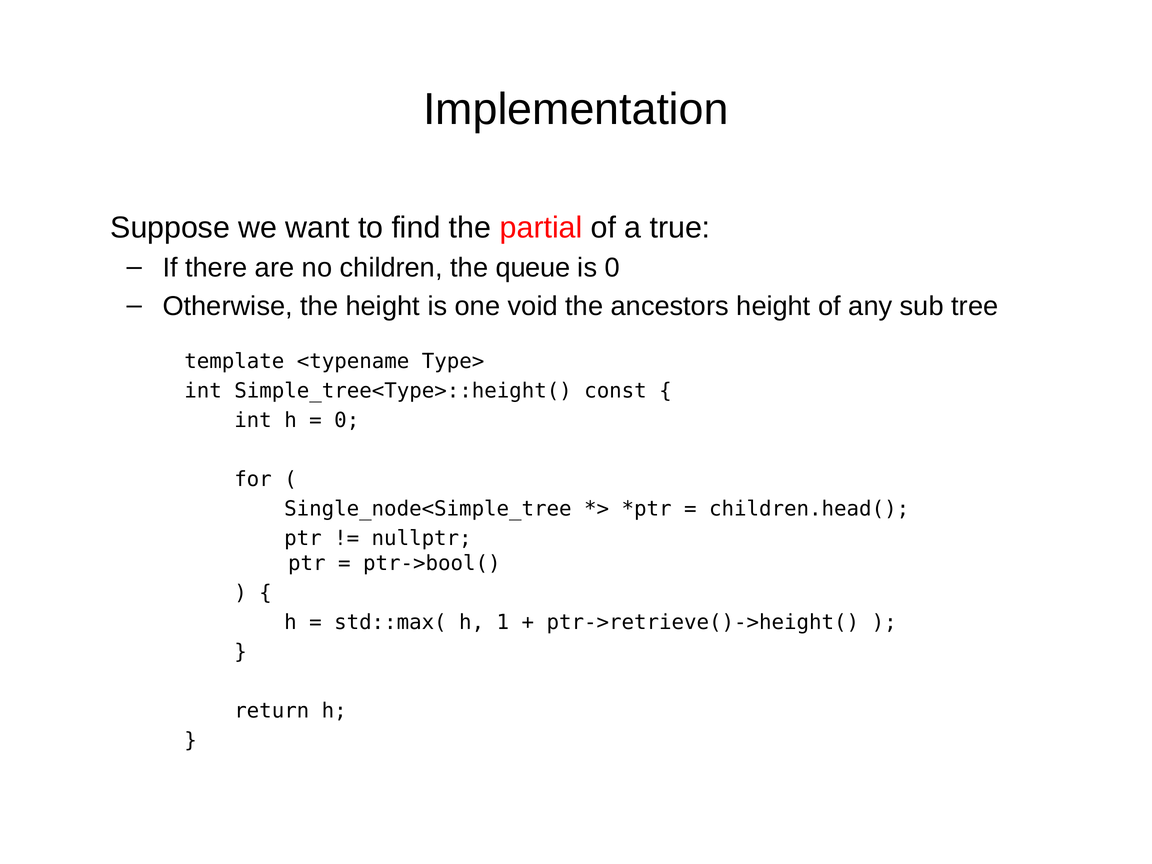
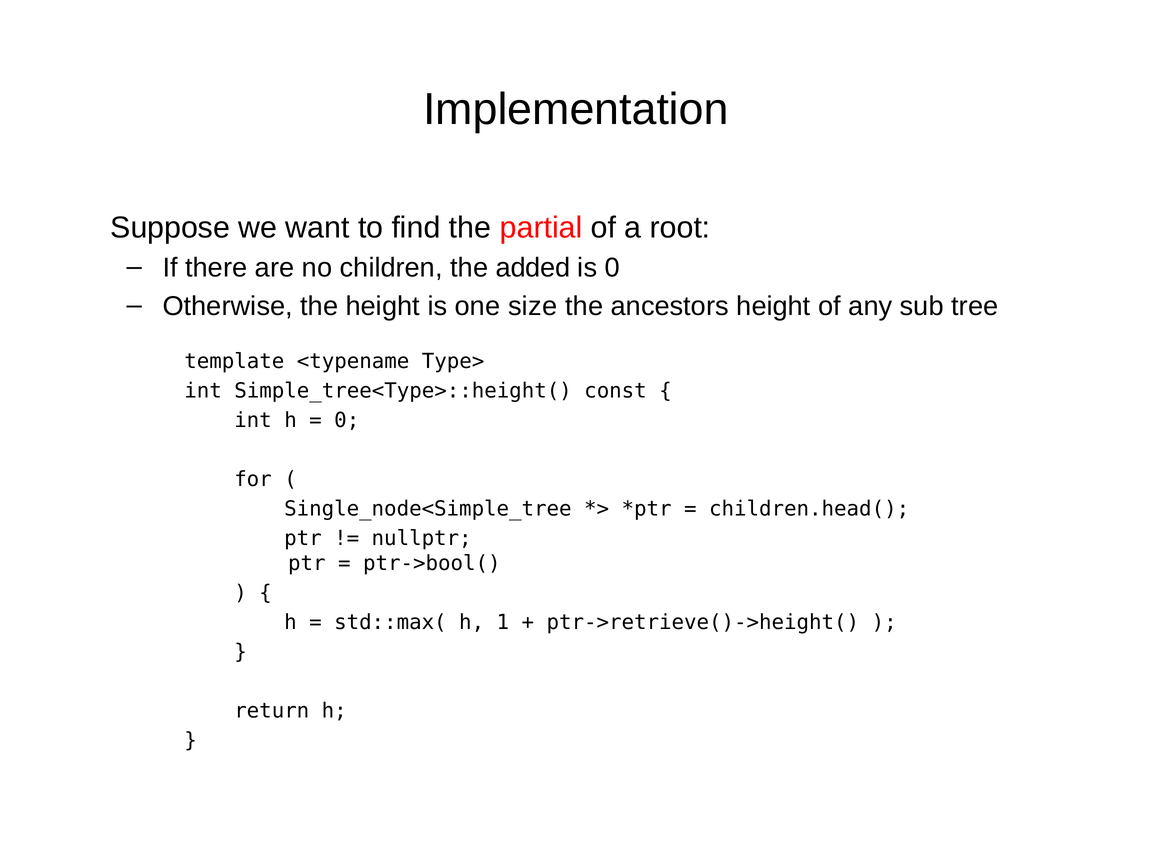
true: true -> root (680, 228)
queue: queue -> added (533, 268)
void: void -> size (533, 306)
